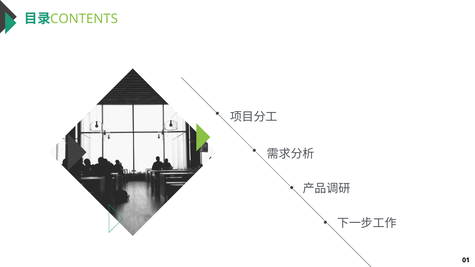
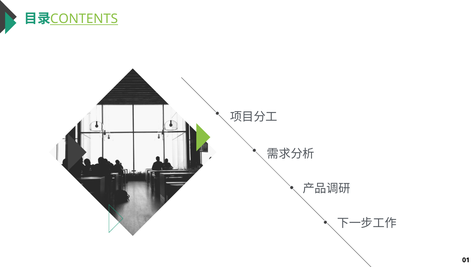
CONTENTS underline: none -> present (84, 19)
